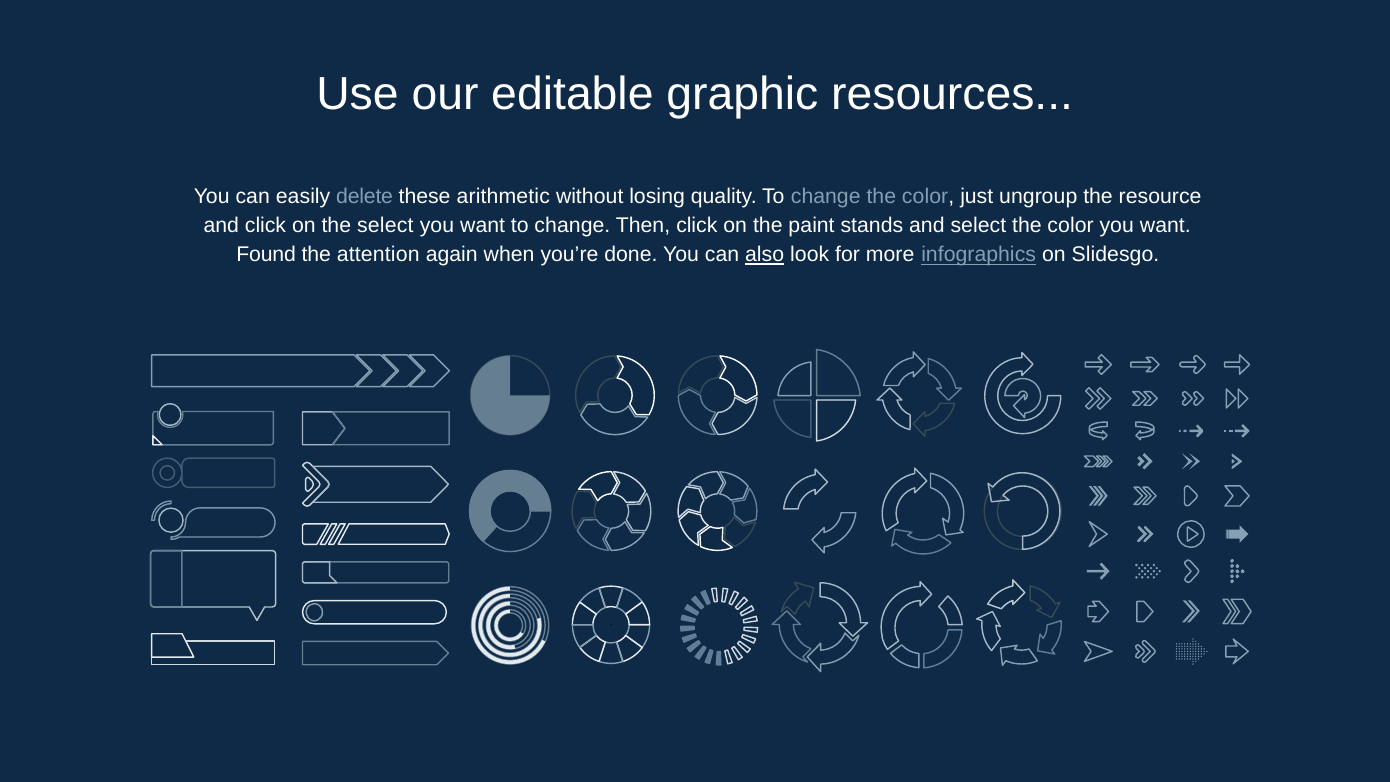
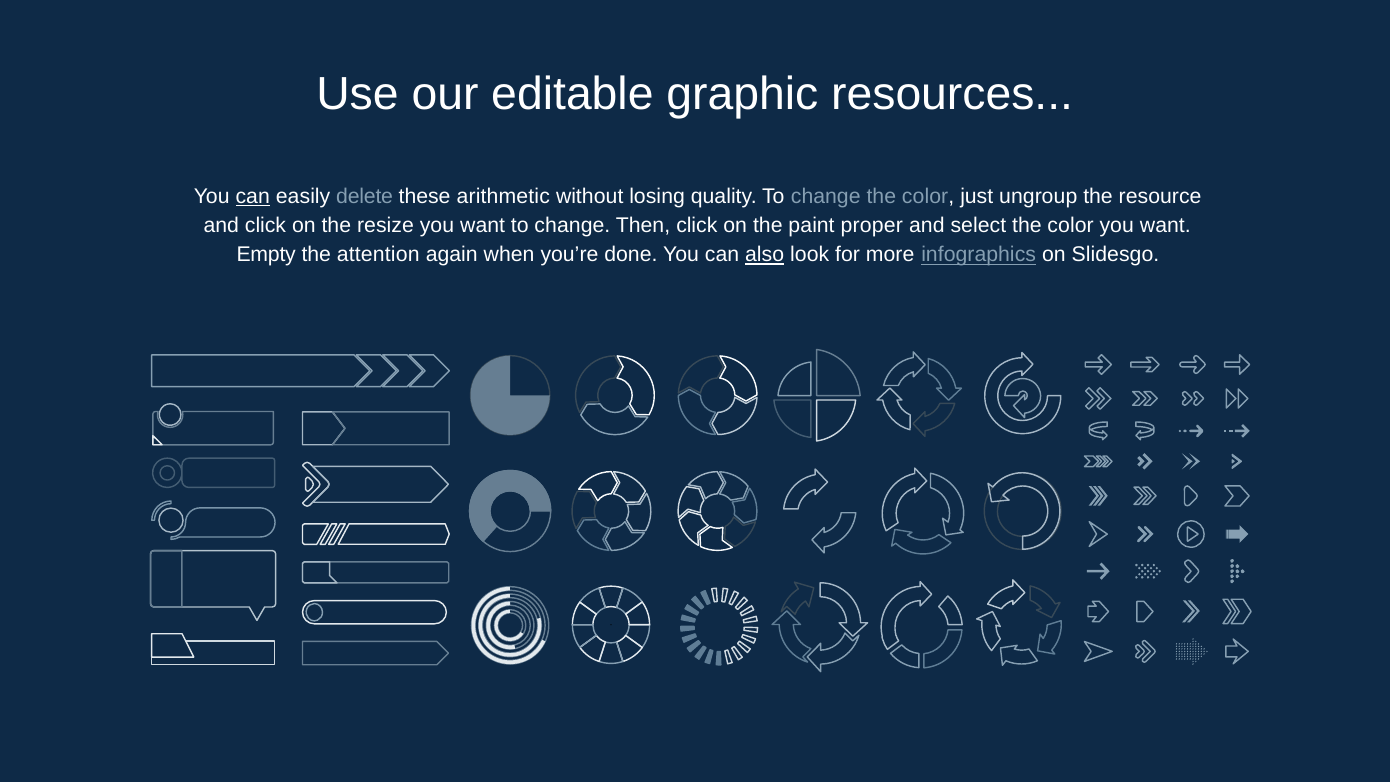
can underline: none -> present (253, 196)
the select: select -> resize (385, 226)
stands: stands -> proper (872, 226)
Found: Found -> Empty (266, 255)
